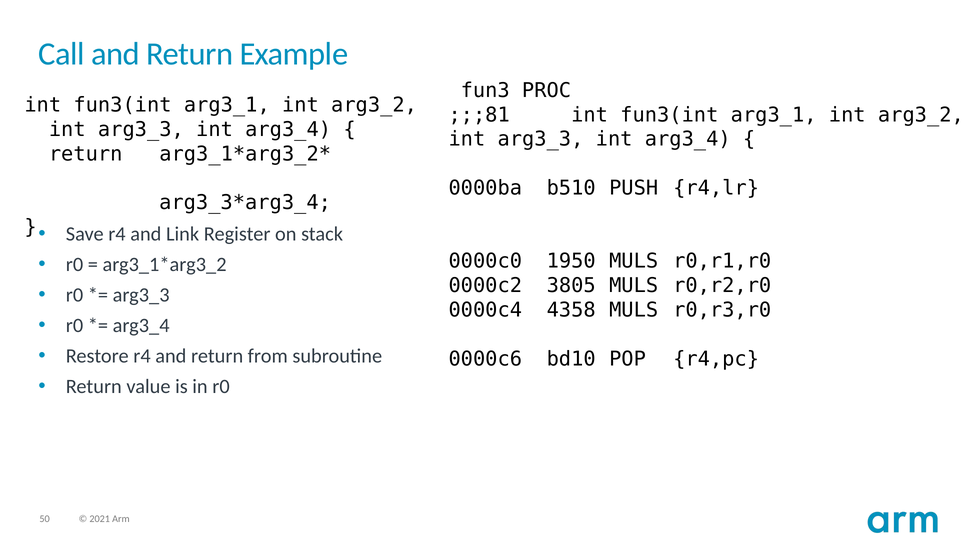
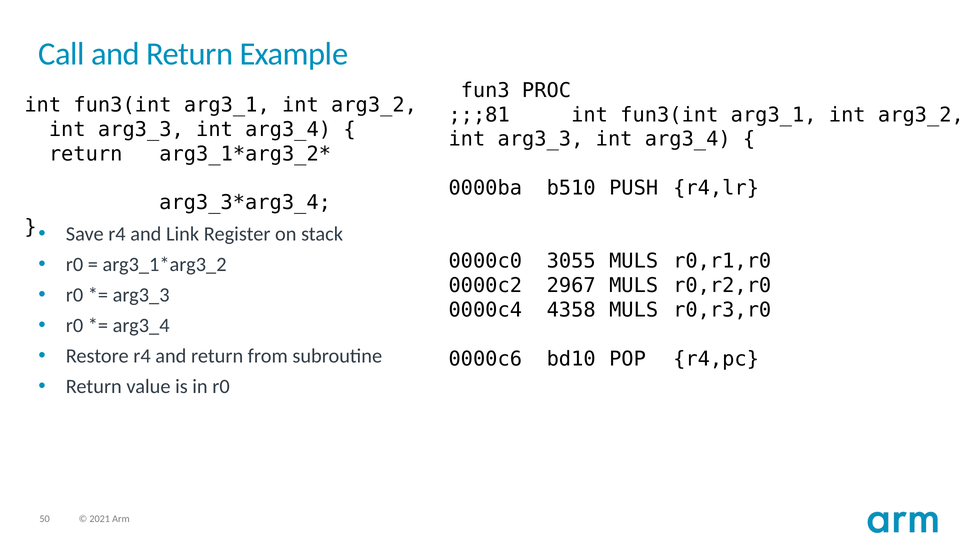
1950: 1950 -> 3055 (571, 261)
3805: 3805 -> 2967 (571, 286)
